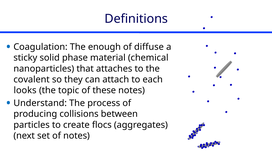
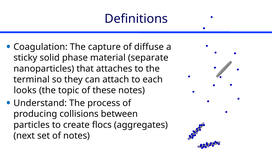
enough: enough -> capture (104, 47)
chemical: chemical -> separate (148, 58)
covalent: covalent -> terminal (32, 79)
